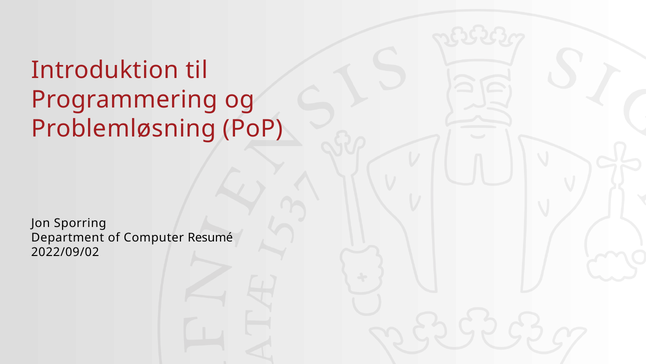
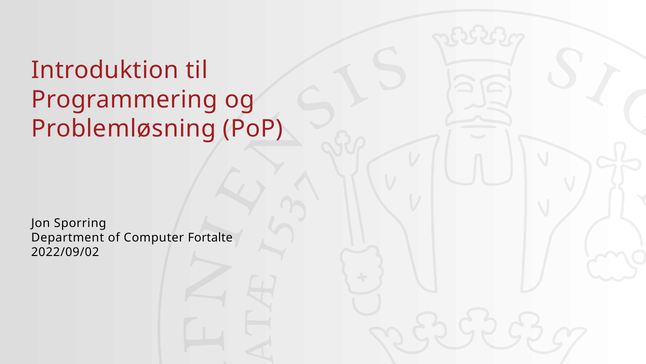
Resumé: Resumé -> Fortalte (210, 237)
